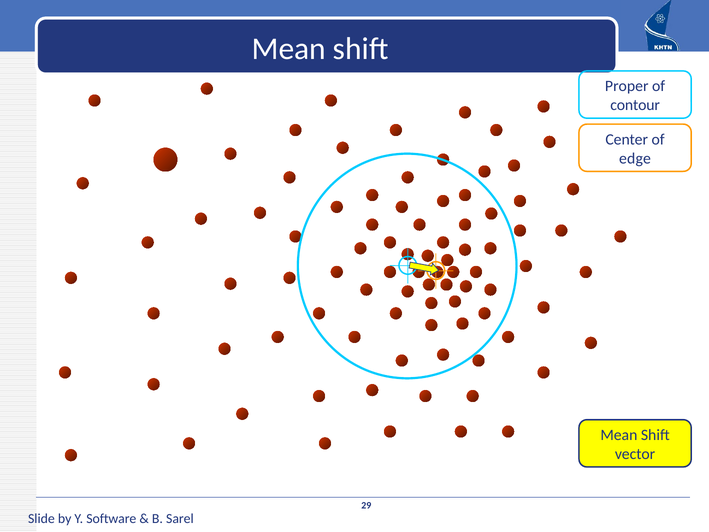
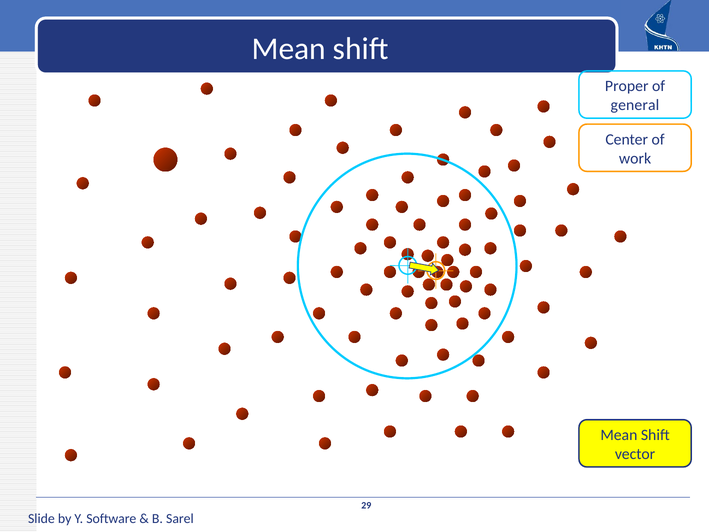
contour: contour -> general (635, 105)
edge: edge -> work (635, 158)
